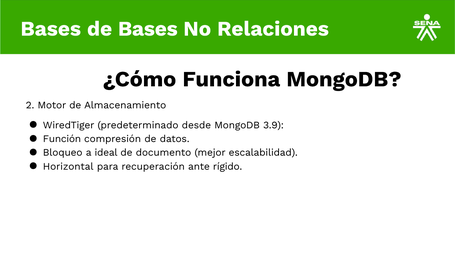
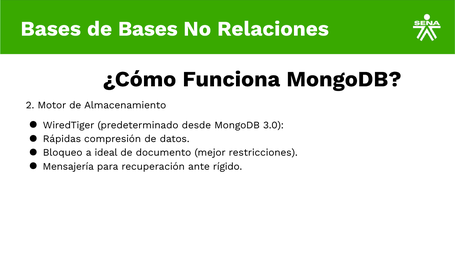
3.9: 3.9 -> 3.0 (273, 125)
Función: Función -> Rápidas (62, 139)
escalabilidad: escalabilidad -> restricciones (263, 153)
Horizontal: Horizontal -> Mensajería (68, 166)
